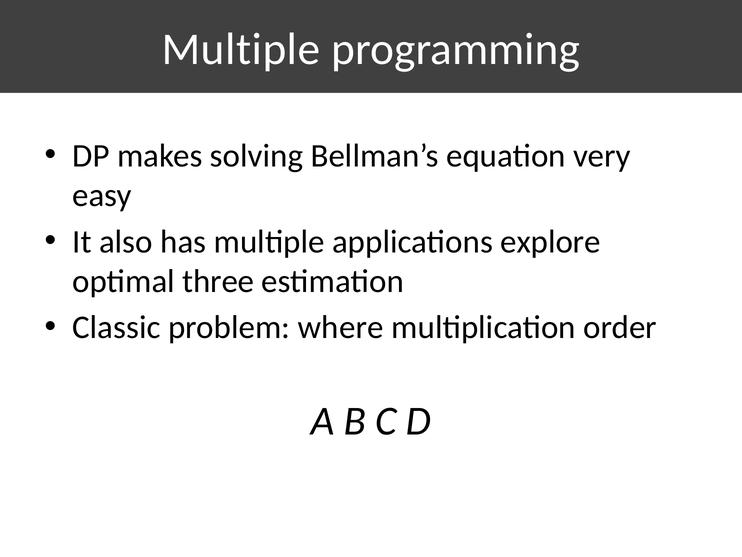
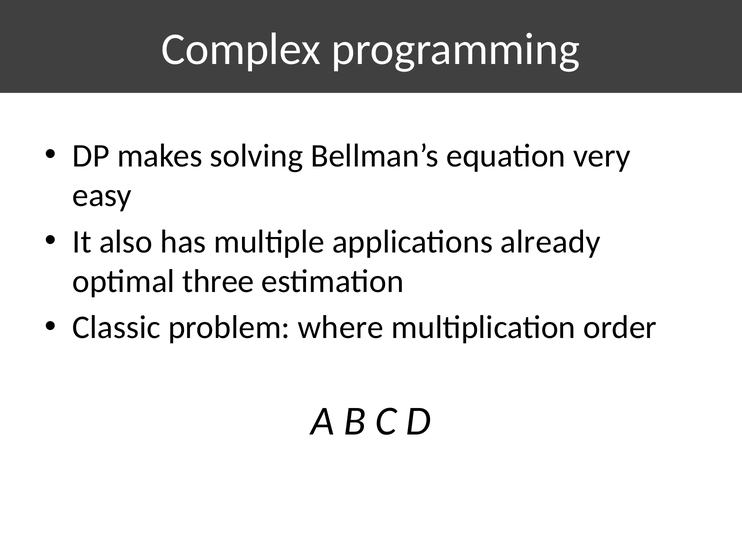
Multiple: Multiple -> Complex (241, 49)
explore: explore -> already (550, 241)
